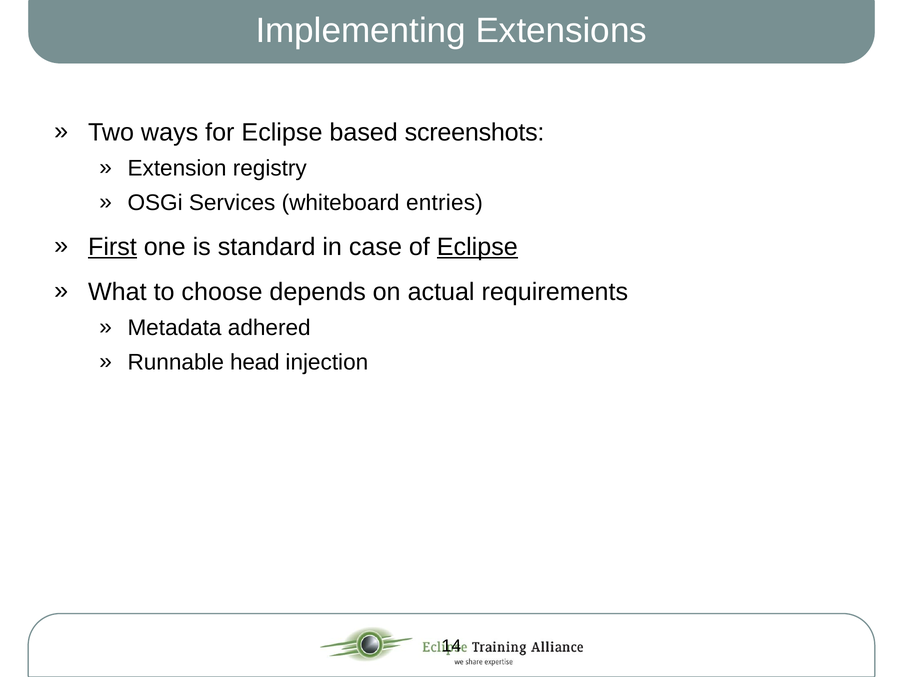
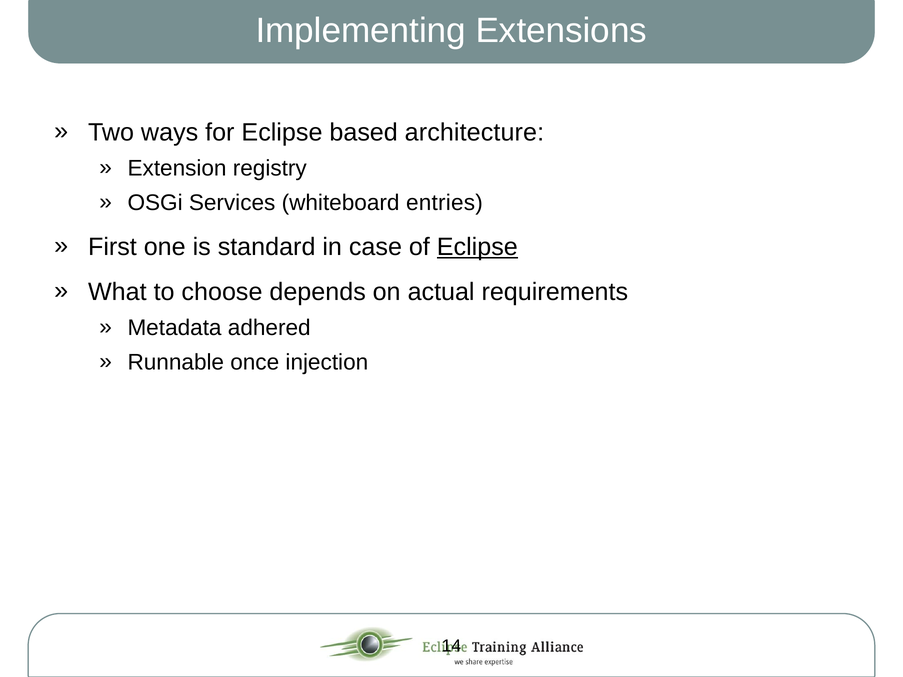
screenshots: screenshots -> architecture (474, 132)
First underline: present -> none (112, 247)
head: head -> once (255, 363)
